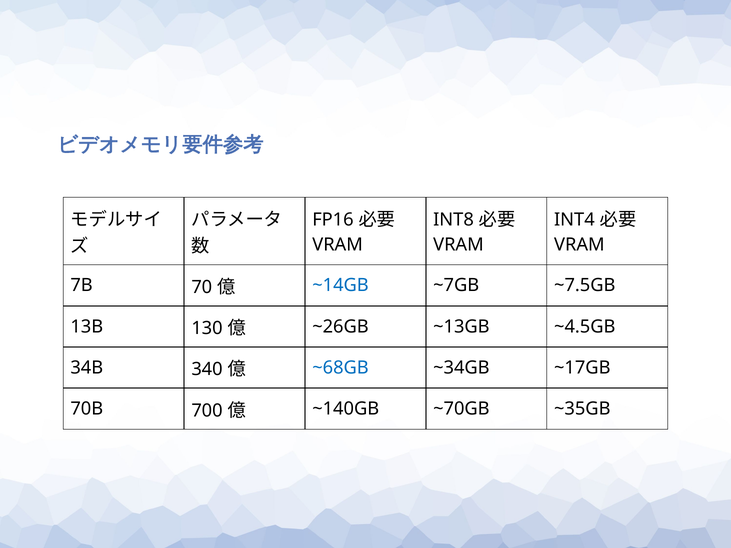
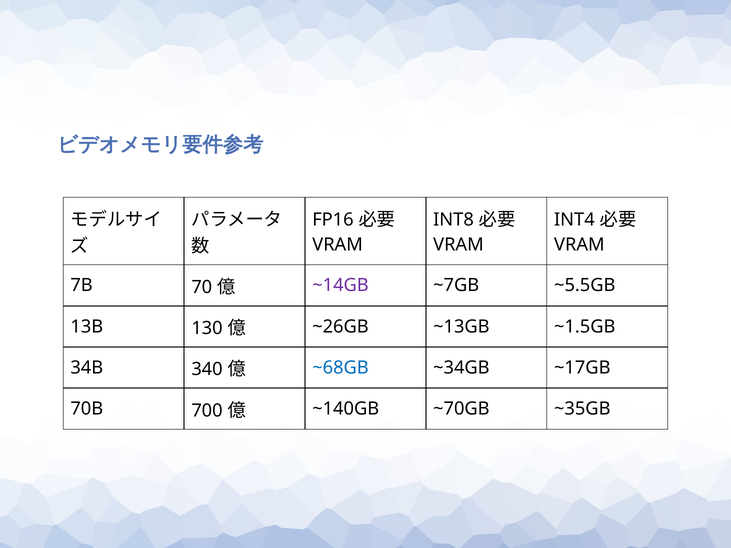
~14GB colour: blue -> purple (341, 286)
~7.5GB: ~7.5GB -> ~5.5GB (585, 286)
~4.5GB: ~4.5GB -> ~1.5GB (585, 327)
